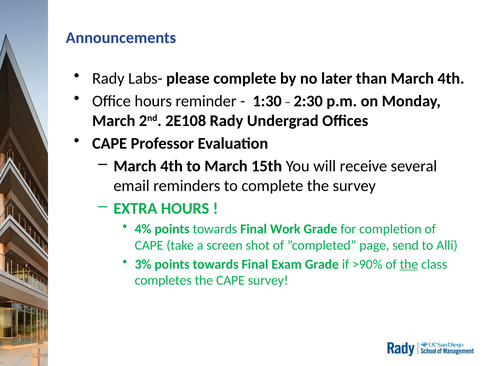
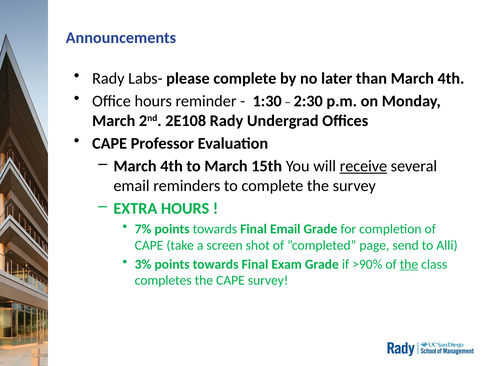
receive underline: none -> present (363, 166)
4%: 4% -> 7% (143, 228)
Final Work: Work -> Email (285, 228)
